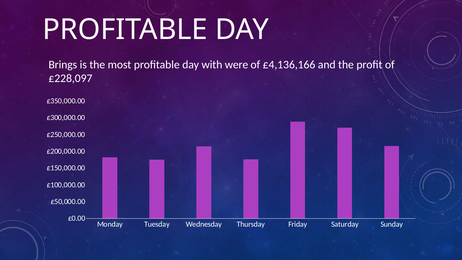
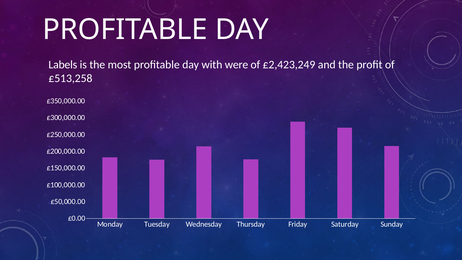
Brings: Brings -> Labels (63, 65)
£4,136,166: £4,136,166 -> £2,423,249 (289, 65)
£228,097: £228,097 -> £513,258 (70, 78)
